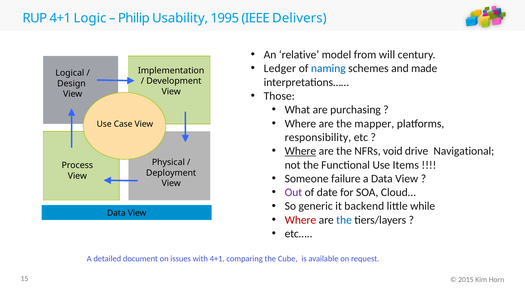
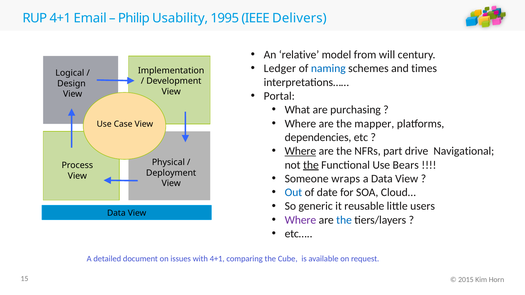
Logic: Logic -> Email (90, 18)
made: made -> times (424, 69)
Those: Those -> Portal (279, 96)
responsibility: responsibility -> dependencies (318, 137)
void: void -> part (393, 151)
the underline: none -> present (311, 165)
Items: Items -> Bears (406, 165)
failure: failure -> wraps (346, 179)
Out colour: purple -> blue (293, 193)
backend: backend -> reusable (364, 206)
while: while -> users (423, 206)
Where colour: red -> purple (300, 220)
